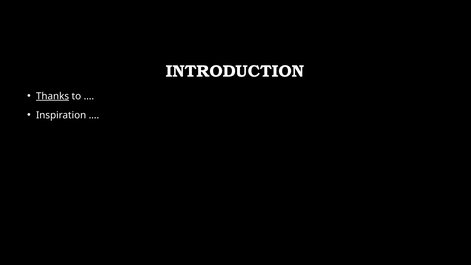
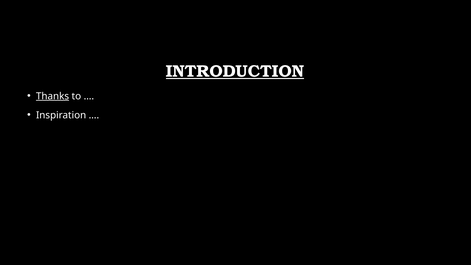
INTRODUCTION underline: none -> present (235, 71)
